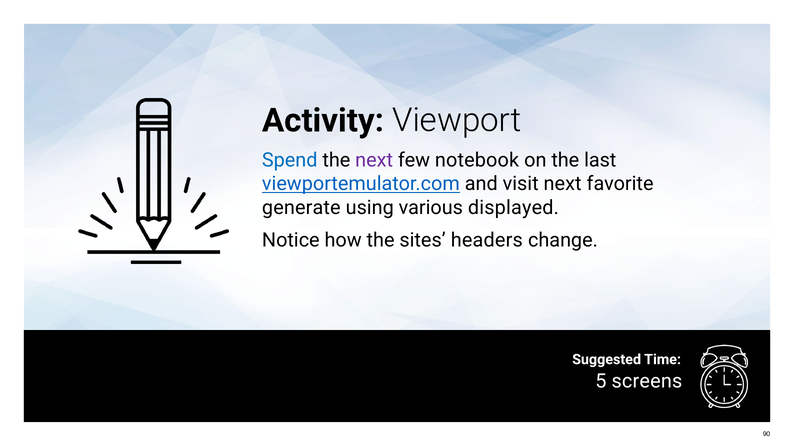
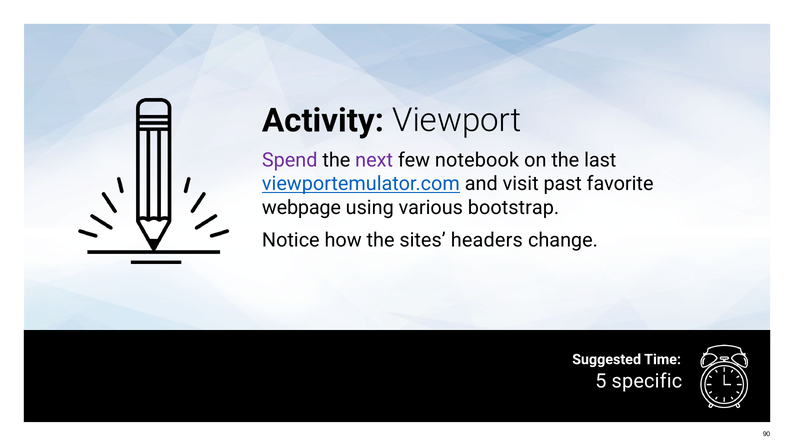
Spend colour: blue -> purple (290, 160)
visit next: next -> past (563, 184)
generate: generate -> webpage (301, 208)
displayed: displayed -> bootstrap (513, 208)
screens: screens -> specific (647, 382)
